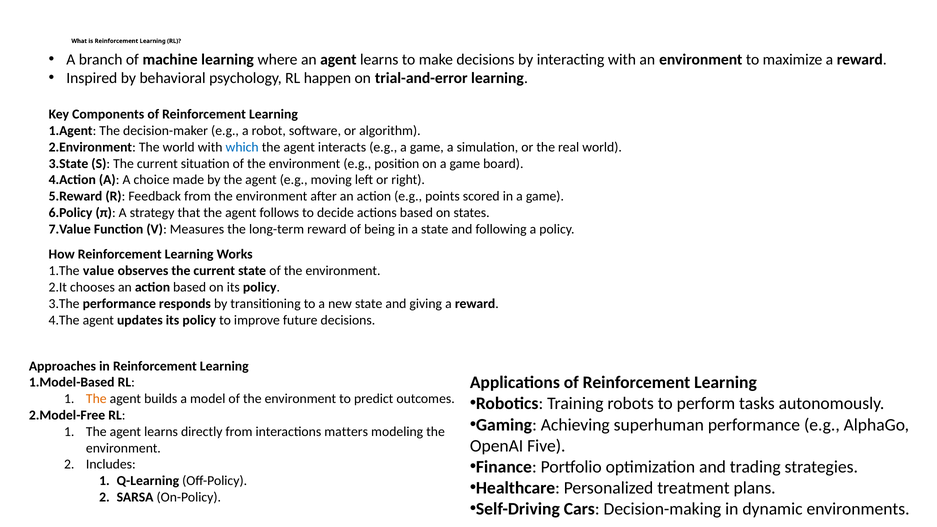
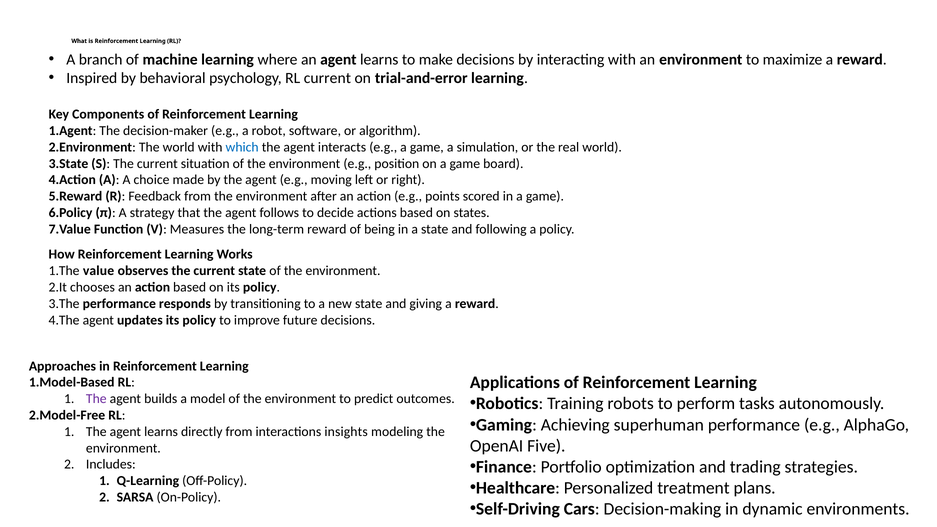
RL happen: happen -> current (327, 78)
The colour: orange -> purple (96, 399)
matters: matters -> insights (346, 432)
